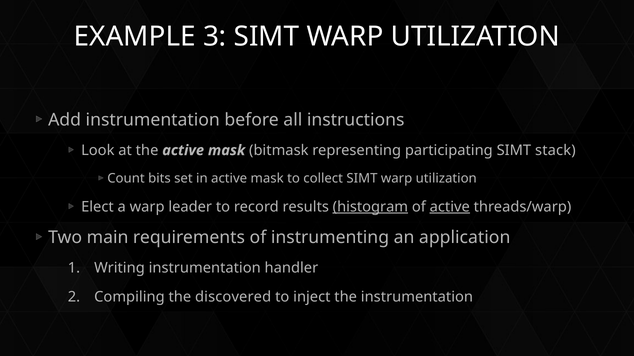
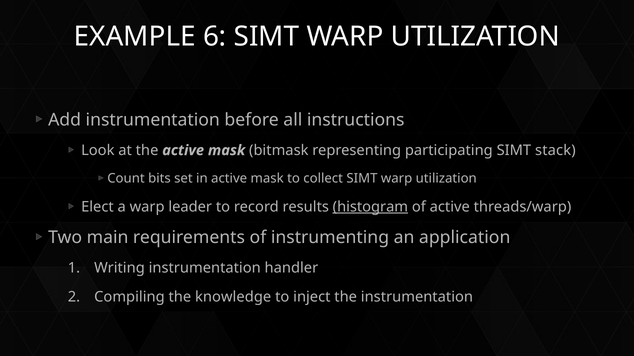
3: 3 -> 6 (215, 37)
active underline: present -> none (450, 207)
discovered: discovered -> knowledge (233, 298)
